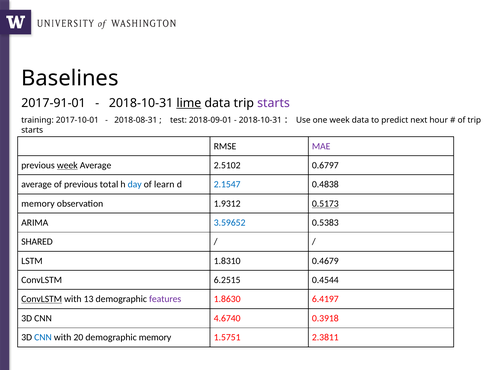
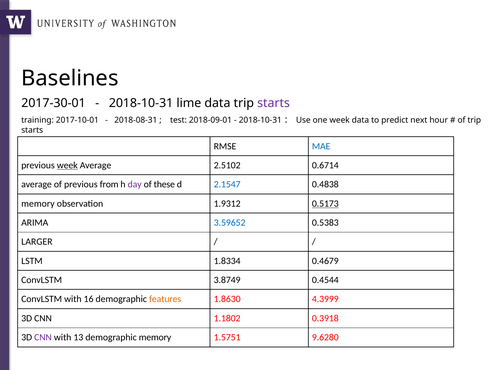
2017-91-01: 2017-91-01 -> 2017-30-01 (53, 103)
lime underline: present -> none (189, 103)
MAE colour: purple -> blue (321, 146)
0.6797: 0.6797 -> 0.6714 (325, 166)
total: total -> from (109, 185)
day colour: blue -> purple (135, 185)
learn: learn -> these (164, 185)
SHARED: SHARED -> LARGER (37, 242)
1.8310: 1.8310 -> 1.8334 (227, 261)
6.2515: 6.2515 -> 3.8749 (227, 280)
ConvLSTM underline: present -> none (42, 299)
13: 13 -> 16 (89, 299)
features colour: purple -> orange (165, 299)
6.4197: 6.4197 -> 4.3999 (325, 299)
4.6740: 4.6740 -> 1.1802 (227, 319)
CNN colour: blue -> purple (43, 338)
20: 20 -> 13 (78, 338)
2.3811: 2.3811 -> 9.6280 (325, 338)
